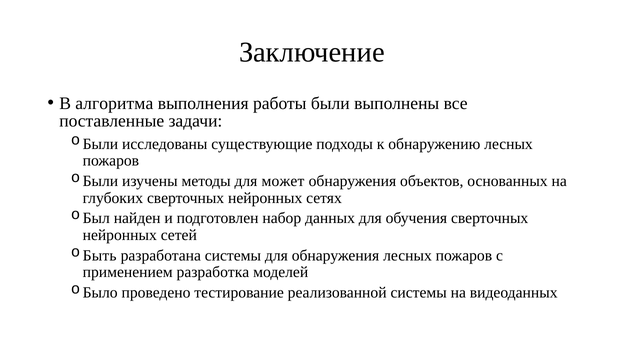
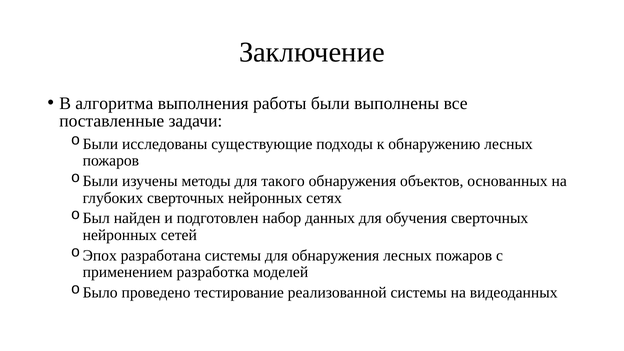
может: может -> такого (283, 181)
Быть: Быть -> Эпох (100, 255)
